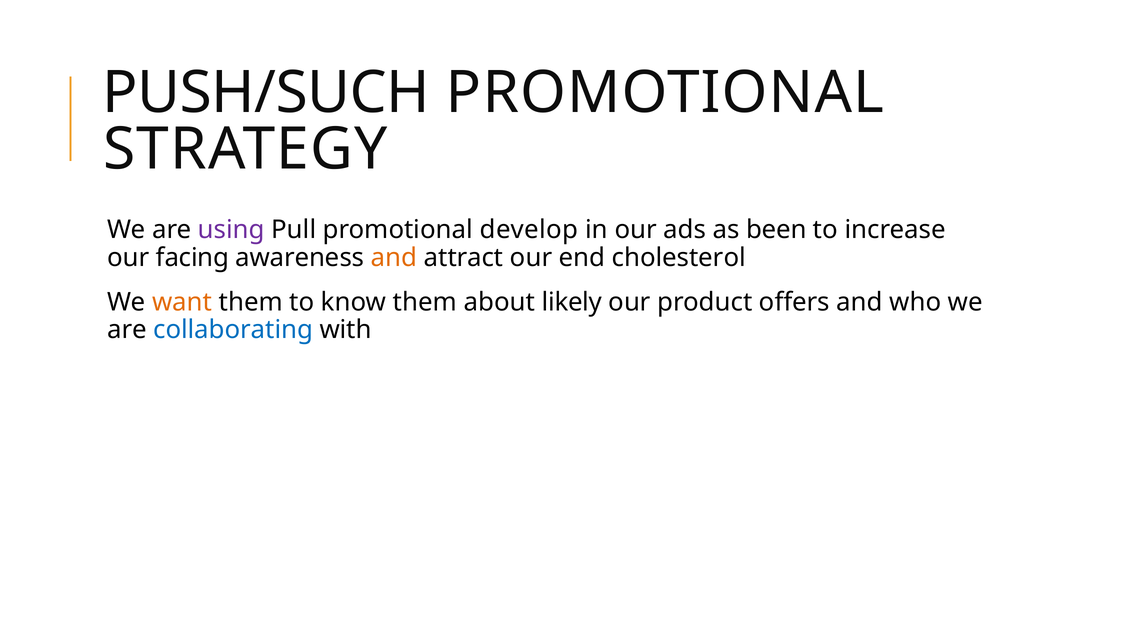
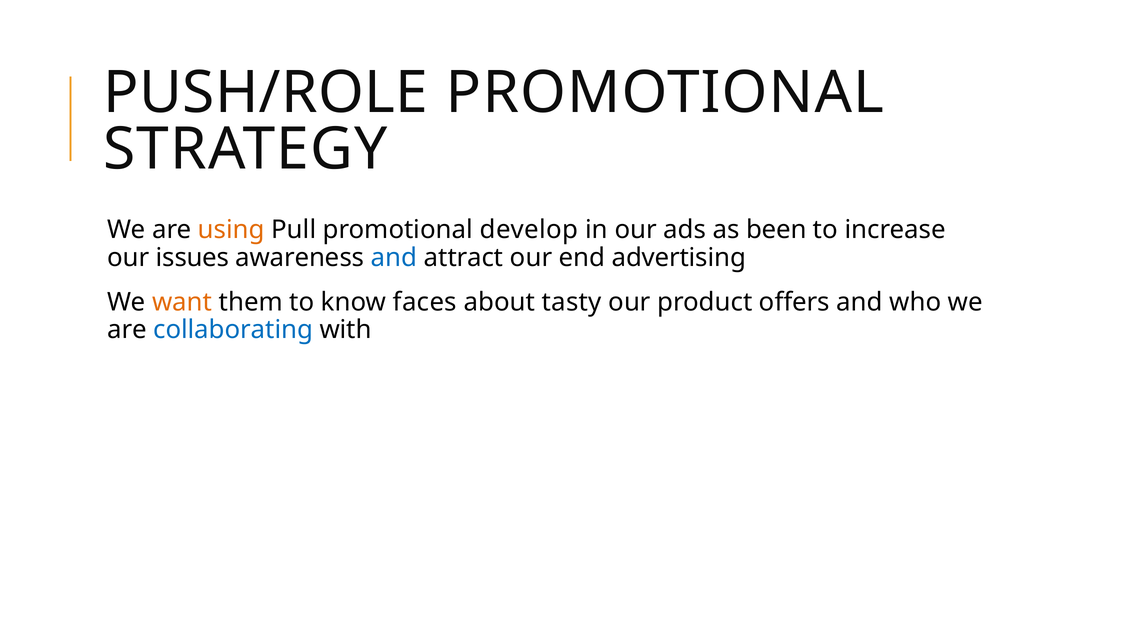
PUSH/SUCH: PUSH/SUCH -> PUSH/ROLE (266, 93)
using colour: purple -> orange (231, 230)
facing: facing -> issues (193, 257)
and colour: orange -> blue (394, 257)
cholesterol: cholesterol -> advertising (679, 257)
know them: them -> faces (425, 302)
likely: likely -> tasty (572, 302)
